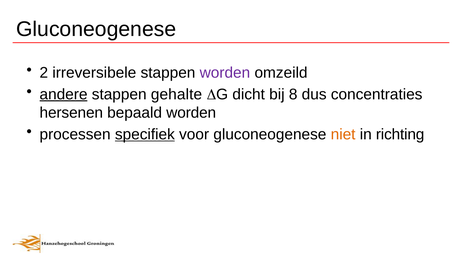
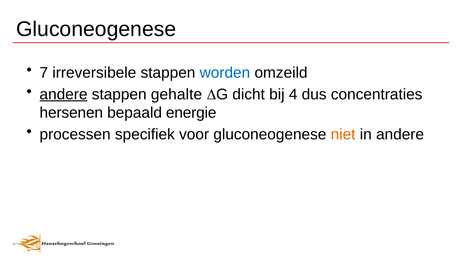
2: 2 -> 7 (44, 73)
worden colour: purple -> blue (225, 73)
8: 8 -> 4 (293, 94)
bepaald worden: worden -> energie (191, 113)
specifiek underline: present -> none (145, 134)
in richting: richting -> andere (400, 134)
